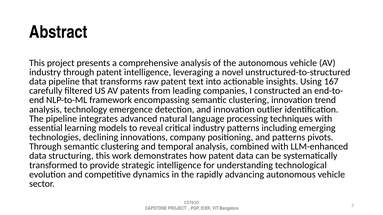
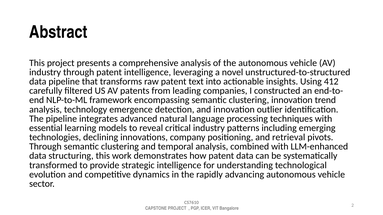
167: 167 -> 412 (331, 82)
and patterns: patterns -> retrieval (289, 138)
